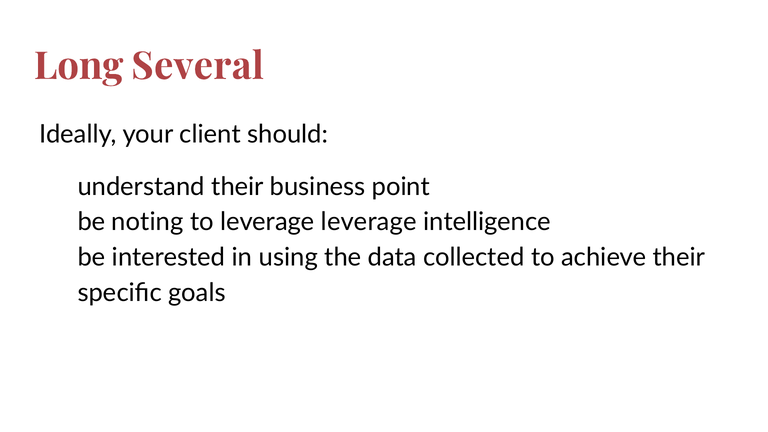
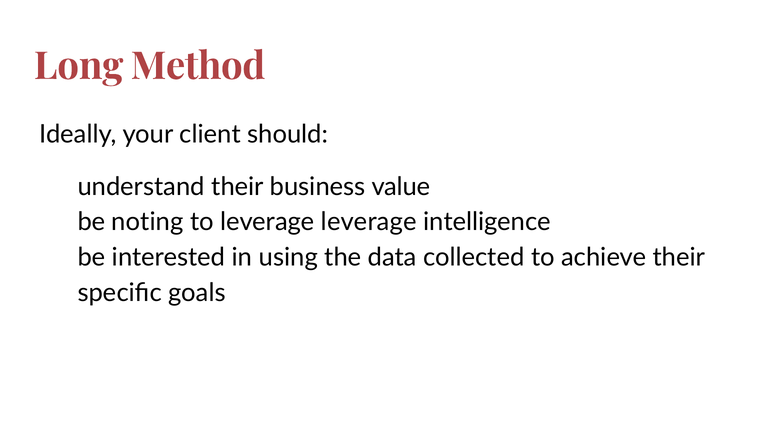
Several: Several -> Method (198, 66)
point: point -> value (401, 187)
